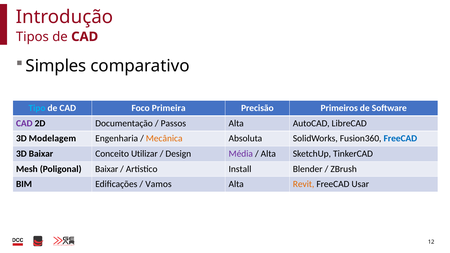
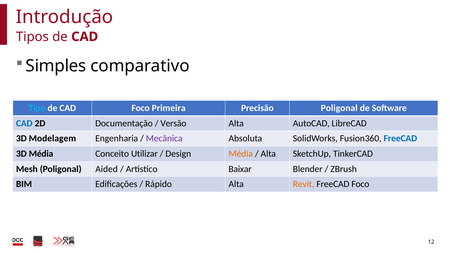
Precisão Primeiros: Primeiros -> Poligonal (339, 108)
CAD colour: purple -> blue (24, 123)
Passos: Passos -> Versão (173, 123)
Mecânica colour: orange -> purple (164, 139)
3D Baixar: Baixar -> Média (41, 154)
Média colour: purple -> orange (241, 154)
Poligonal Baixar: Baixar -> Aided (107, 169)
Install: Install -> Baixar (240, 169)
Vamos: Vamos -> Rápido (159, 184)
FreeCAD Usar: Usar -> Foco (360, 184)
